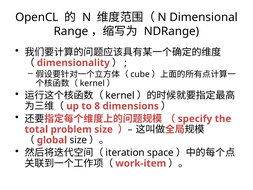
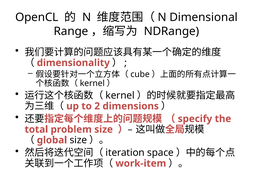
8: 8 -> 2 (97, 106)
